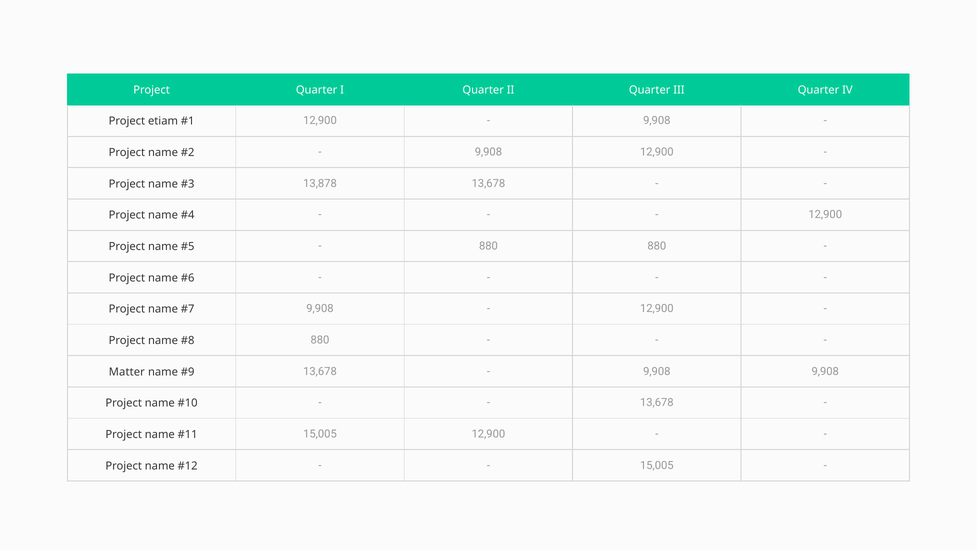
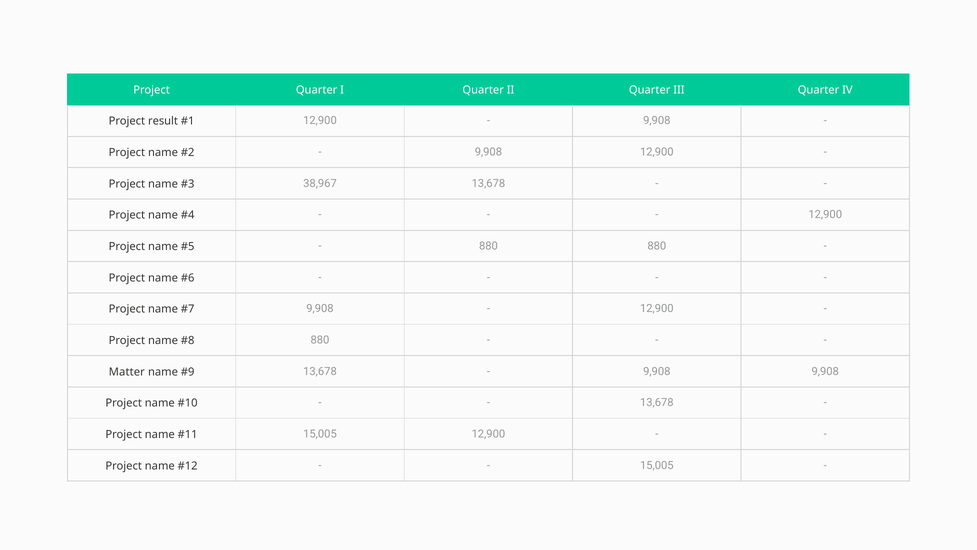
etiam: etiam -> result (163, 121)
13,878: 13,878 -> 38,967 (320, 183)
